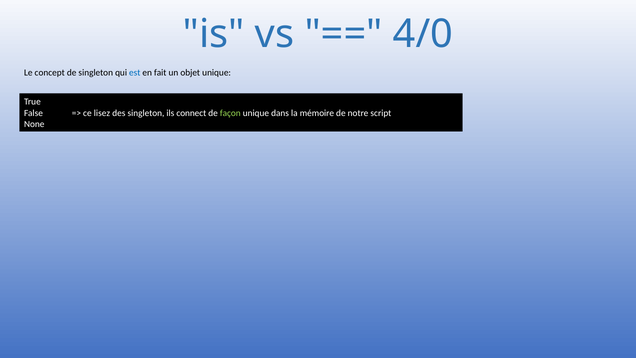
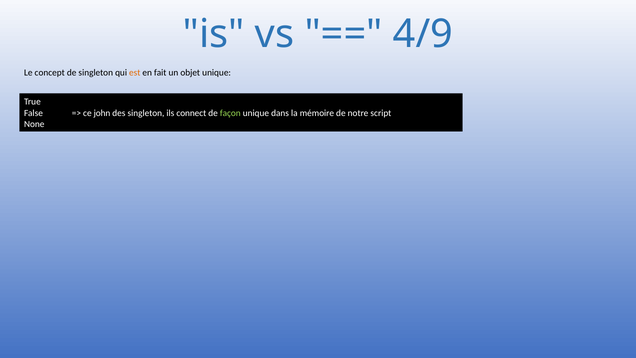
4/0: 4/0 -> 4/9 (423, 34)
est colour: blue -> orange (135, 72)
lisez: lisez -> john (102, 113)
